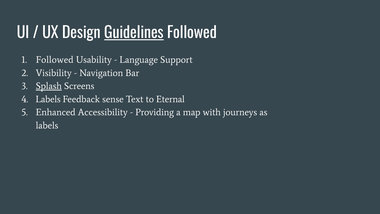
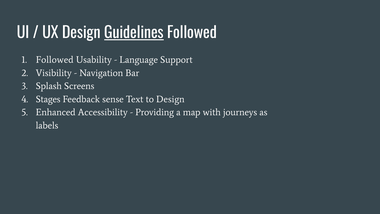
Splash underline: present -> none (49, 86)
Labels: Labels -> Stages (48, 99)
to Eternal: Eternal -> Design (170, 99)
